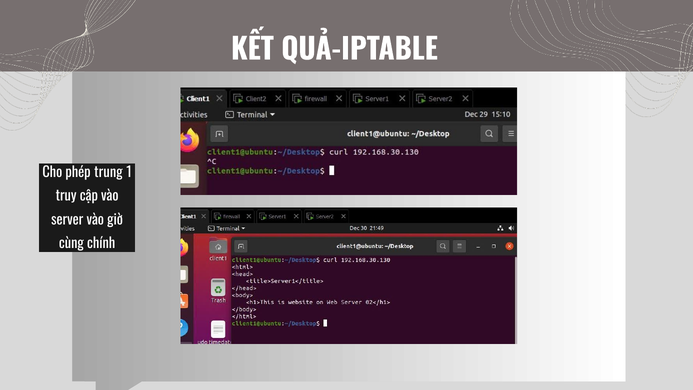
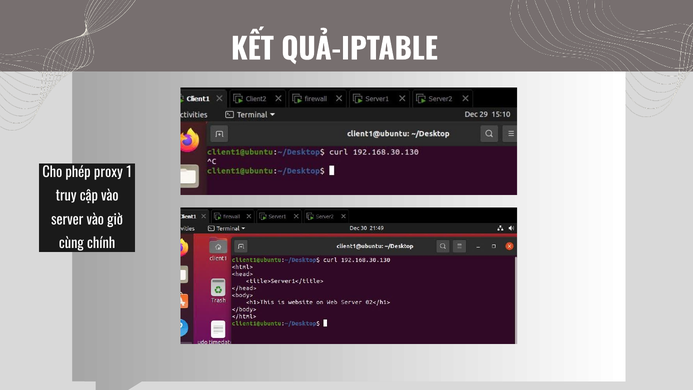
trung: trung -> proxy (108, 172)
